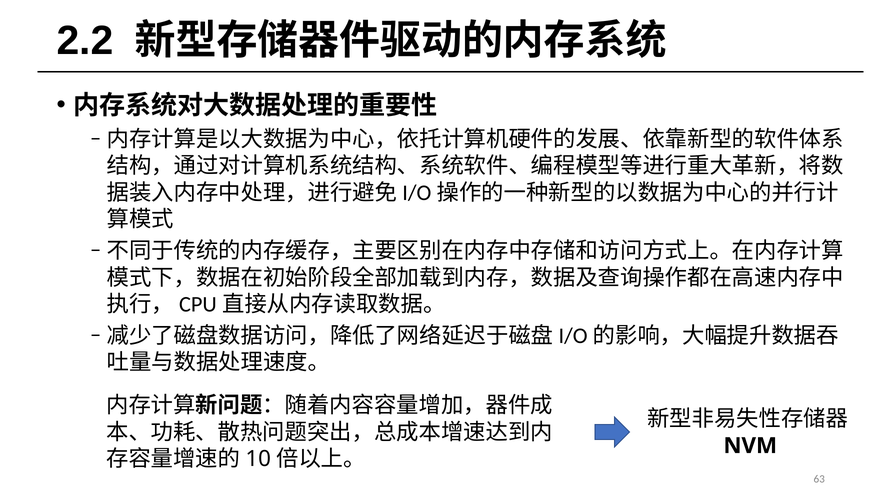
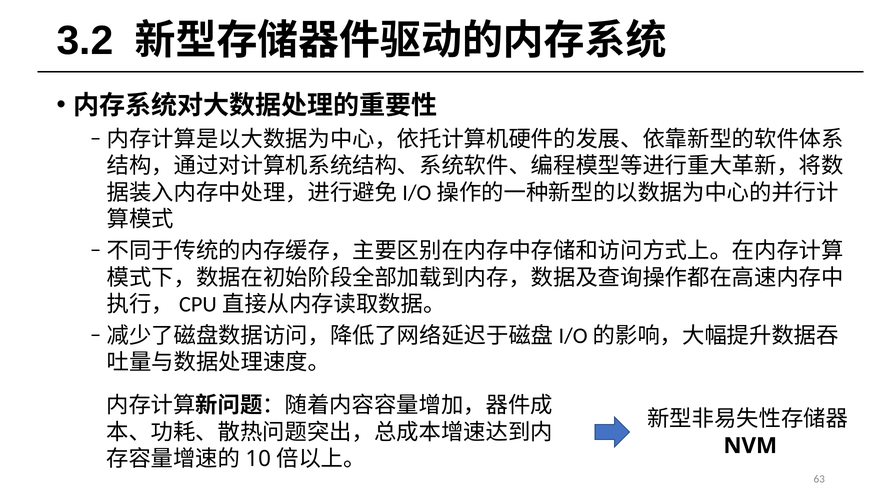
2.2: 2.2 -> 3.2 (85, 41)
